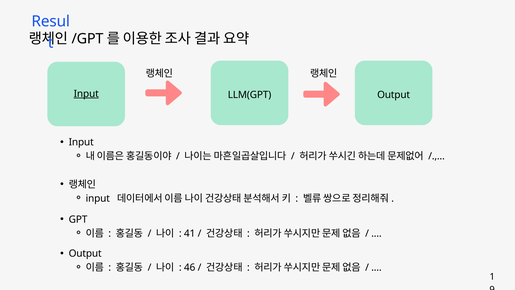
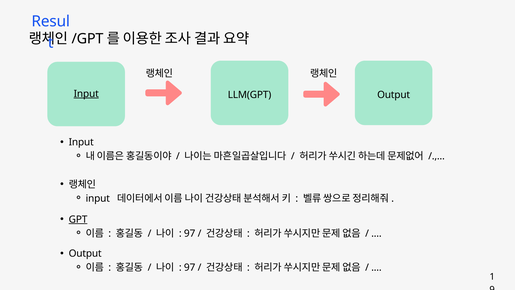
GPT underline: none -> present (78, 219)
41: 41 -> 97 (190, 233)
46: 46 -> 97 (190, 267)
